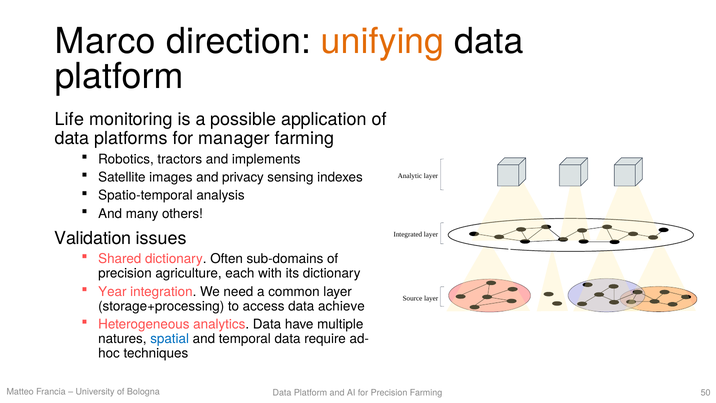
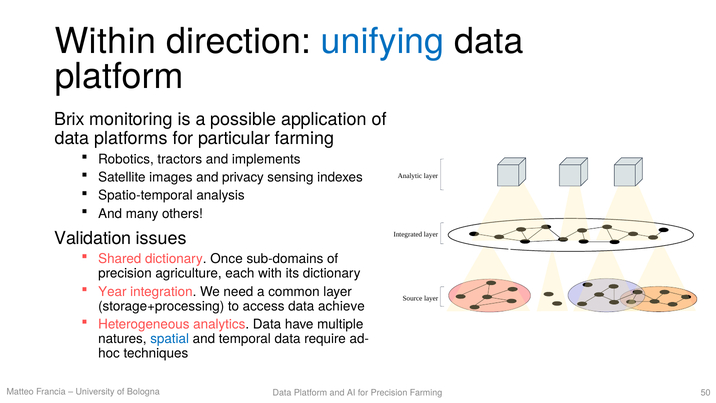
Marco: Marco -> Within (105, 42)
unifying colour: orange -> blue (383, 42)
Life: Life -> Brix (70, 119)
manager: manager -> particular (234, 138)
Often: Often -> Once (226, 259)
